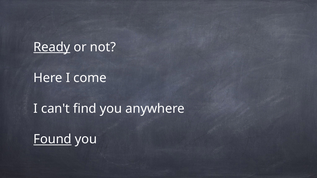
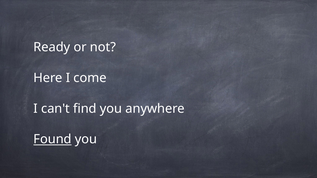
Ready underline: present -> none (52, 47)
